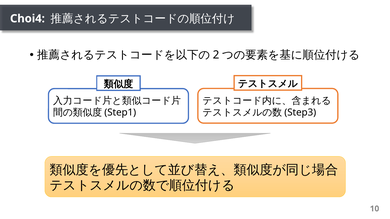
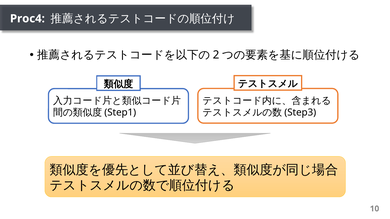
Choi4: Choi4 -> Proc4 (27, 19)
